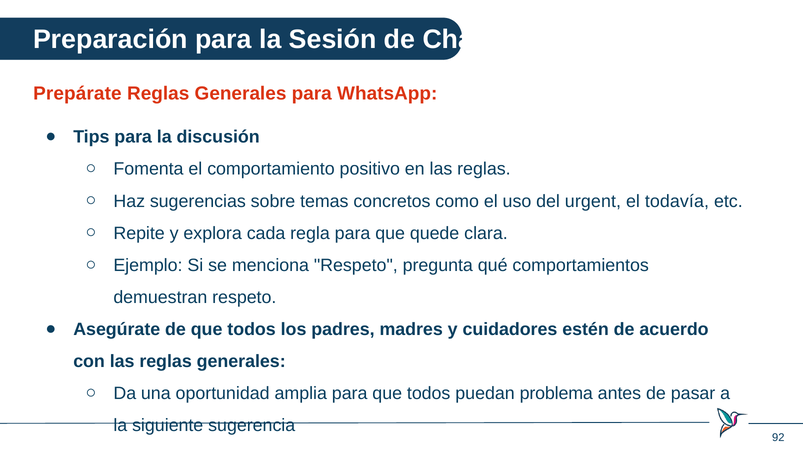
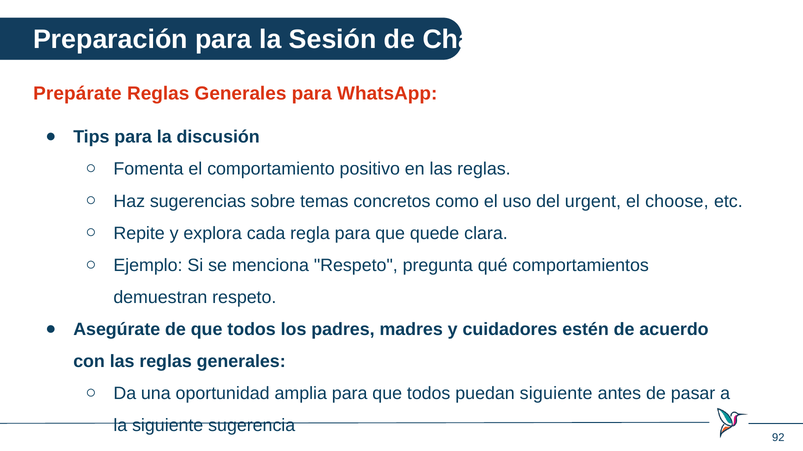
todavía: todavía -> choose (677, 201)
puedan problema: problema -> siguiente (556, 394)
